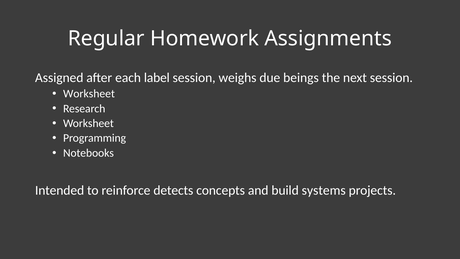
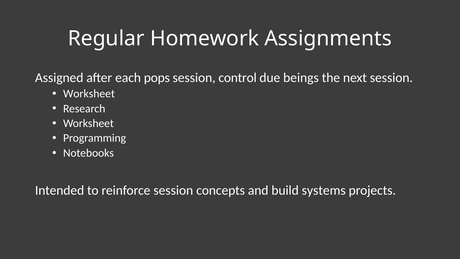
label: label -> pops (157, 78)
weighs: weighs -> control (238, 78)
reinforce detects: detects -> session (173, 190)
